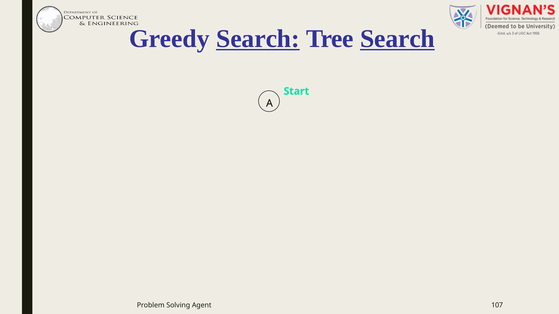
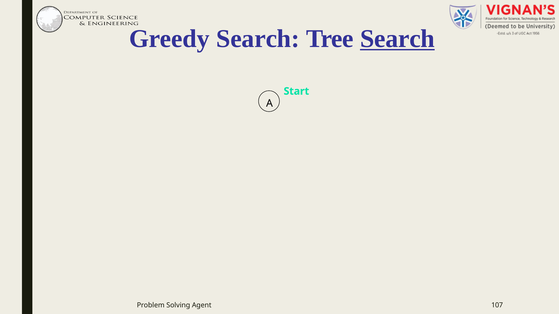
Search underline: present -> none (258, 39)
